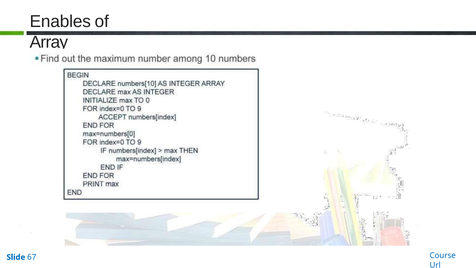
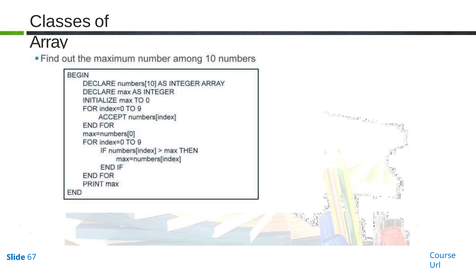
Enables: Enables -> Classes (60, 22)
